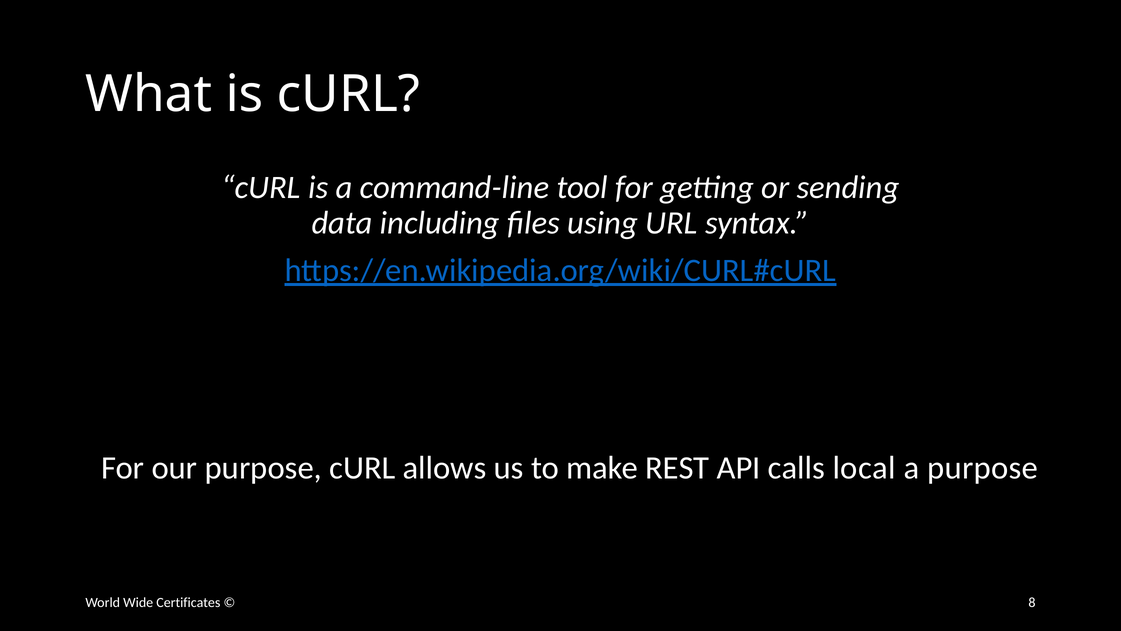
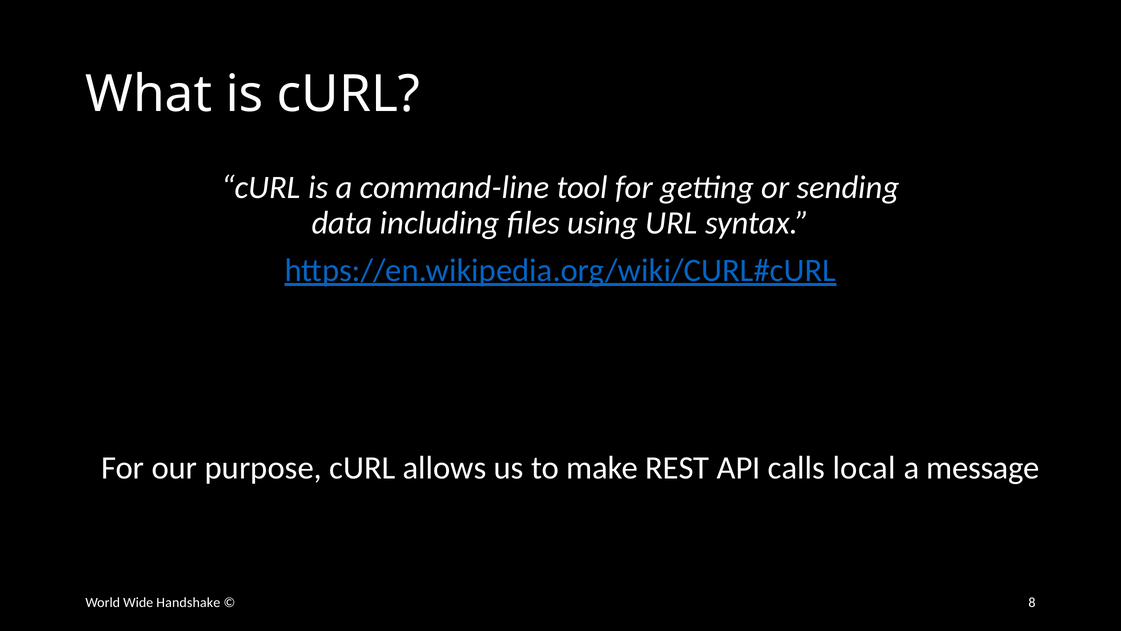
a purpose: purpose -> message (983, 468)
Certificates: Certificates -> Handshake (188, 602)
